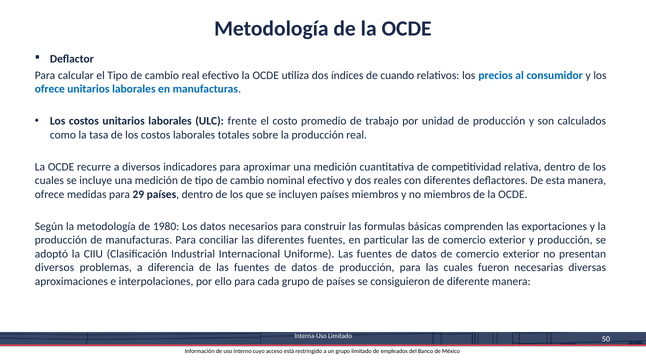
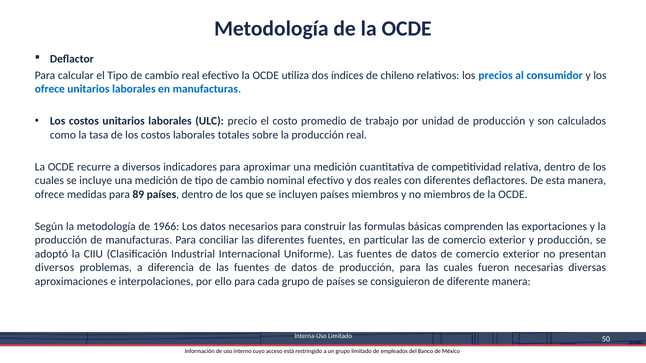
cuando: cuando -> chileno (397, 75)
frente: frente -> precio (242, 121)
29: 29 -> 89 (138, 195)
1980: 1980 -> 1966 (166, 227)
